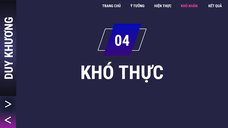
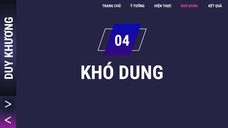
KHÓ THỰC: THỰC -> DUNG (141, 73)
